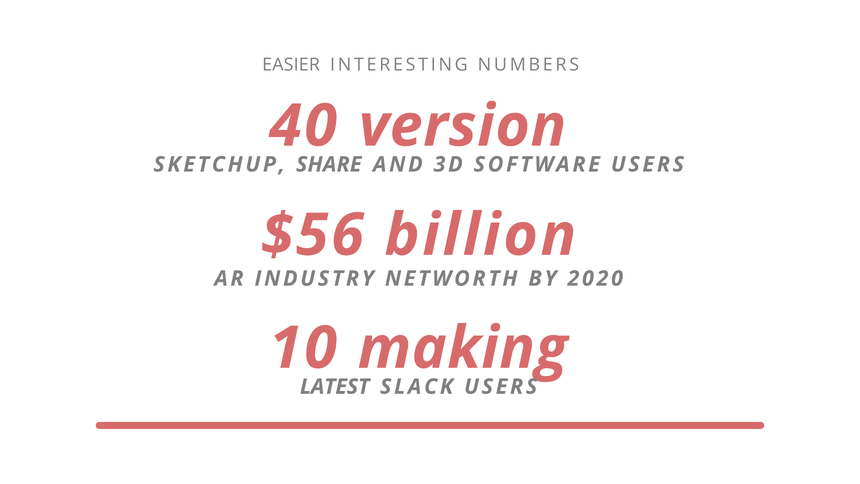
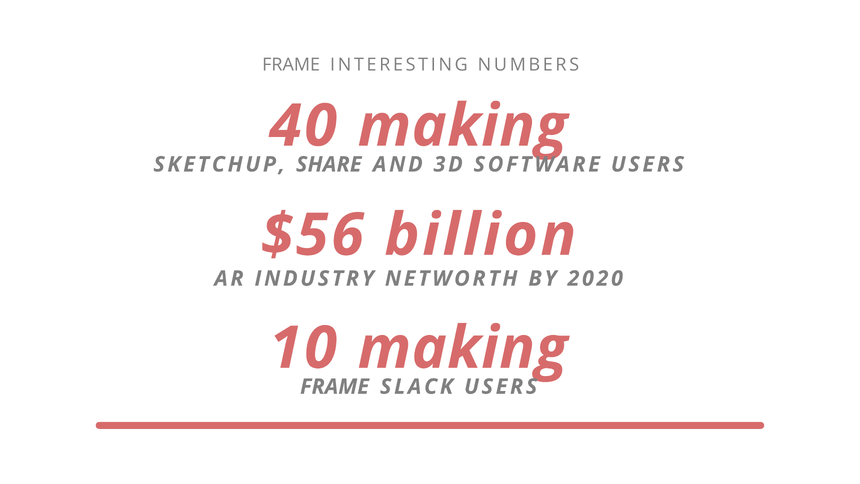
EASIER: EASIER -> FRAME (291, 65)
40 version: version -> making (463, 126)
LATEST: LATEST -> FRAME (335, 386)
